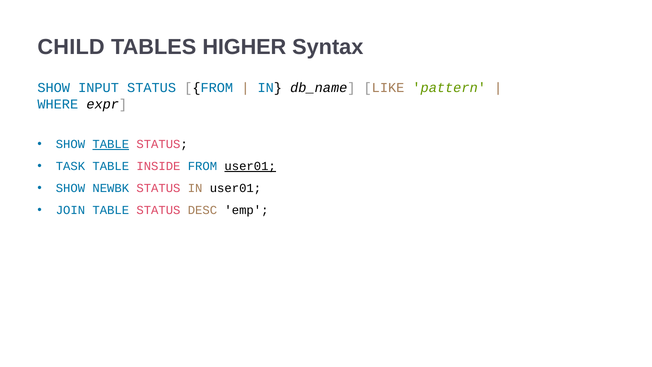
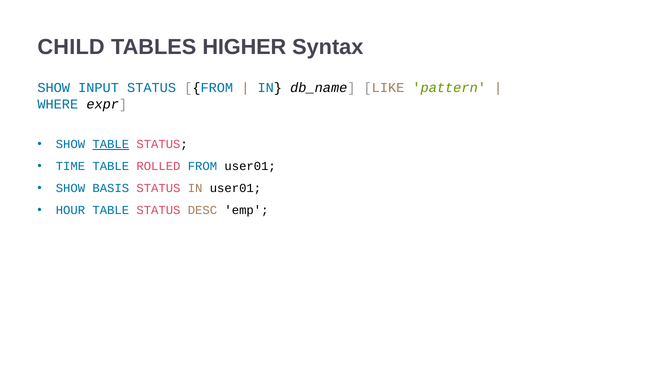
TASK: TASK -> TIME (70, 166)
INSIDE: INSIDE -> ROLLED (158, 166)
user01 underline: present -> none (250, 166)
NEWBK: NEWBK -> BASIS (111, 188)
JOIN: JOIN -> HOUR (70, 210)
